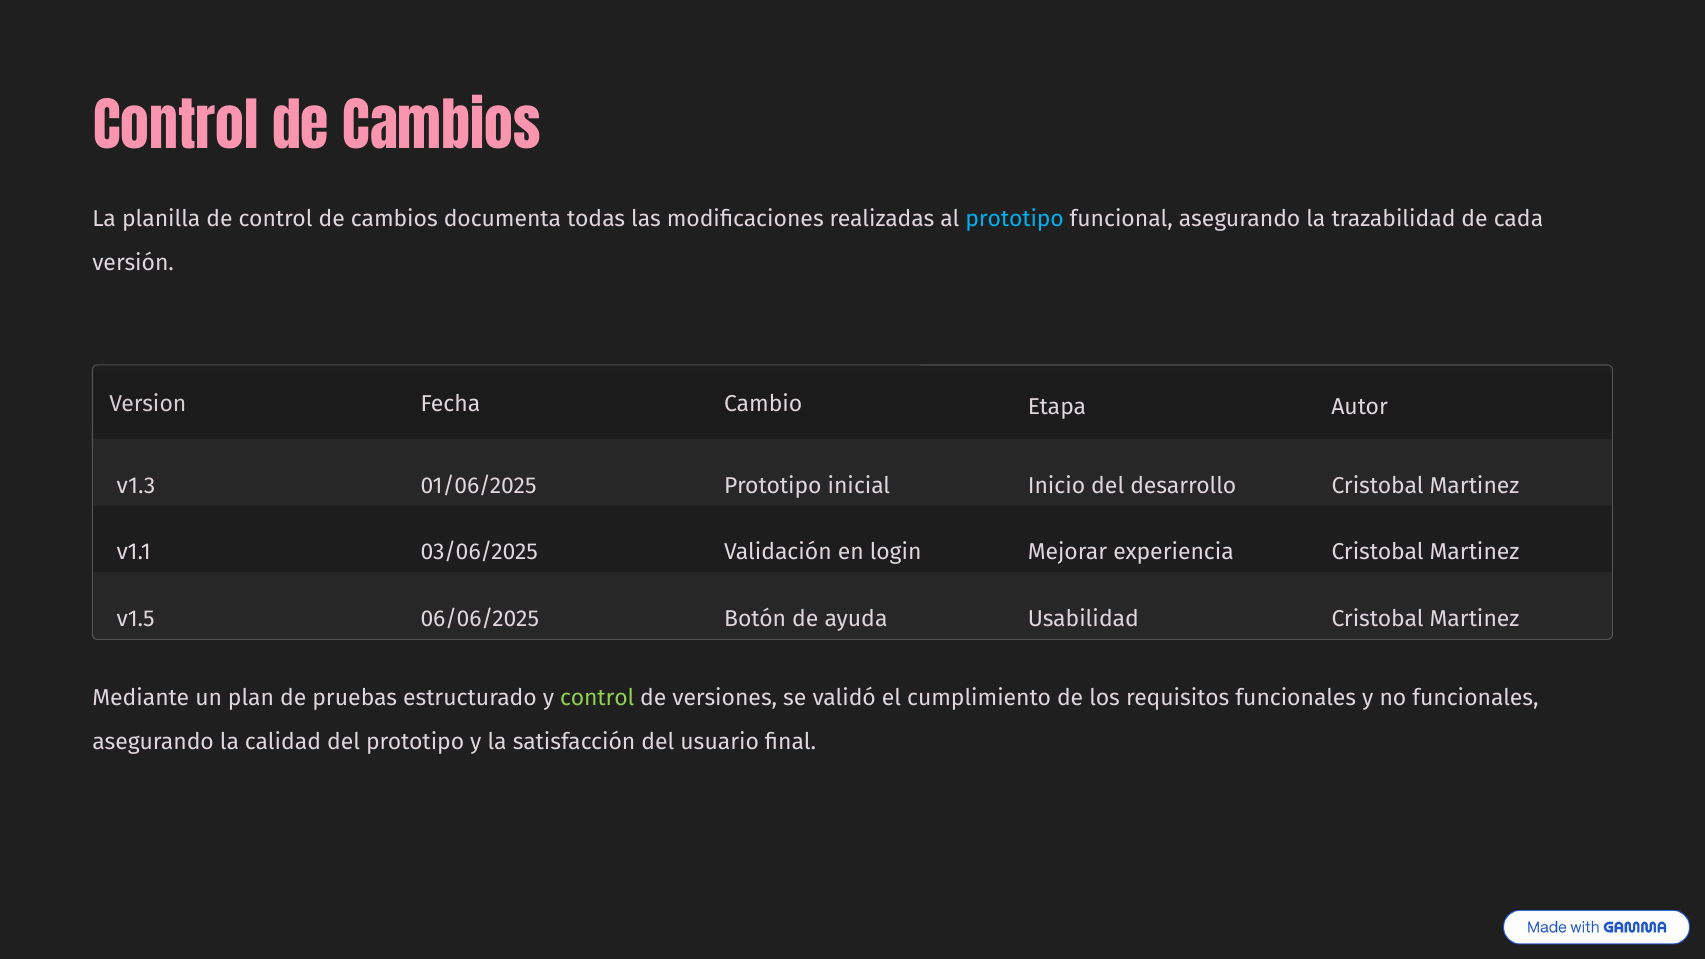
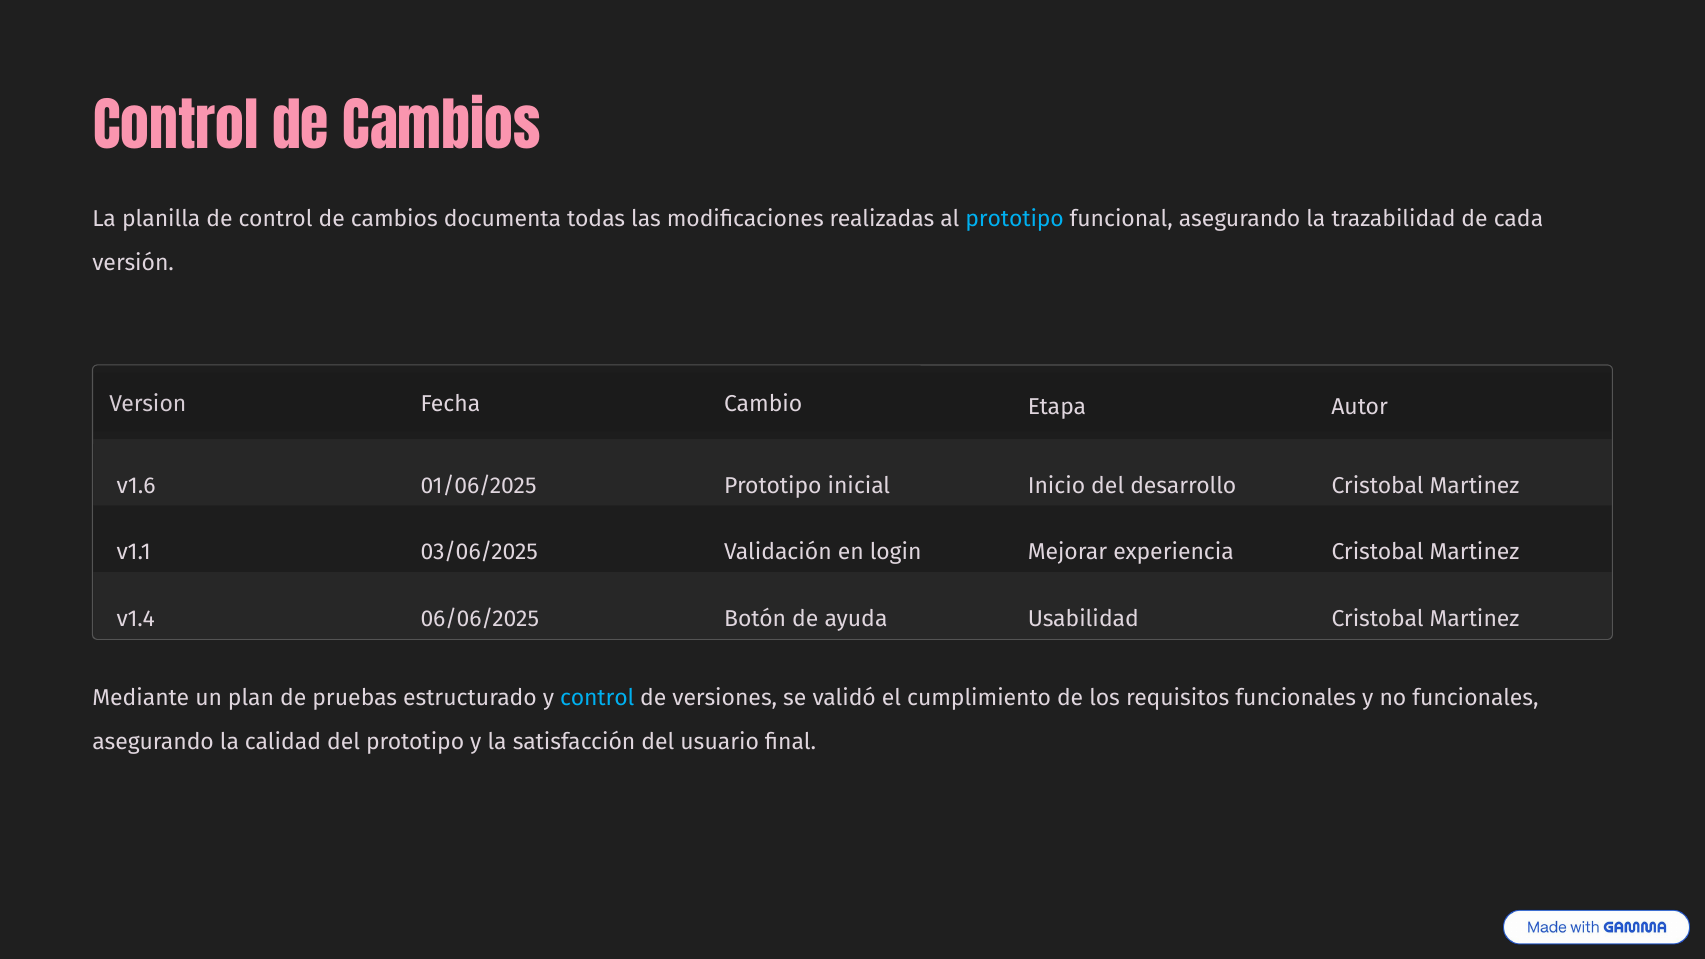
v1.3: v1.3 -> v1.6 (136, 486)
v1.5: v1.5 -> v1.4 (136, 619)
control colour: light green -> light blue (597, 698)
